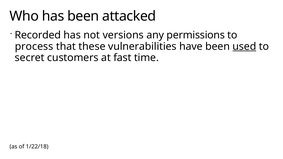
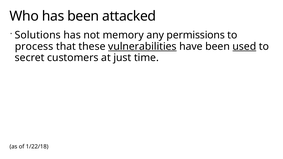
Recorded: Recorded -> Solutions (38, 35)
versions: versions -> memory (123, 35)
vulnerabilities underline: none -> present (142, 46)
fast: fast -> just (122, 58)
